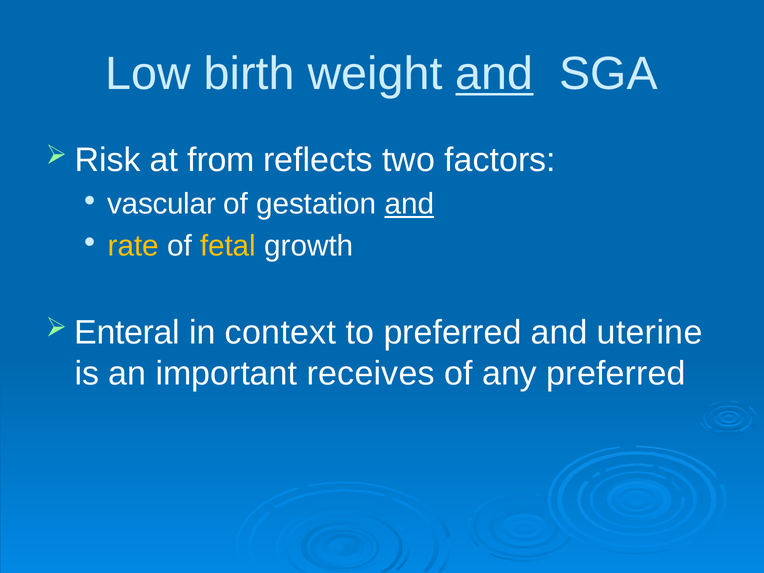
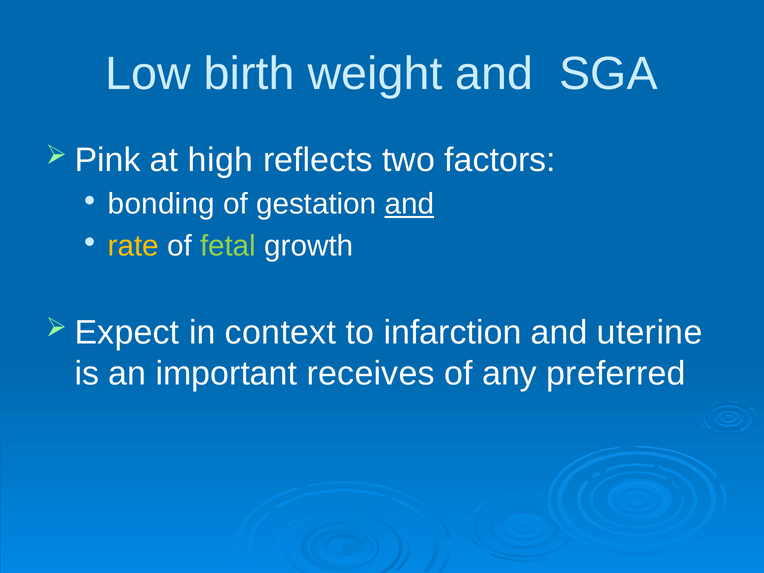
and underline: present -> none (494, 74)
Risk: Risk -> Pink (108, 160)
from: from -> high (221, 160)
vascular: vascular -> bonding (161, 204)
fetal colour: yellow -> light green (228, 246)
Enteral: Enteral -> Expect (127, 333)
to preferred: preferred -> infarction (452, 333)
